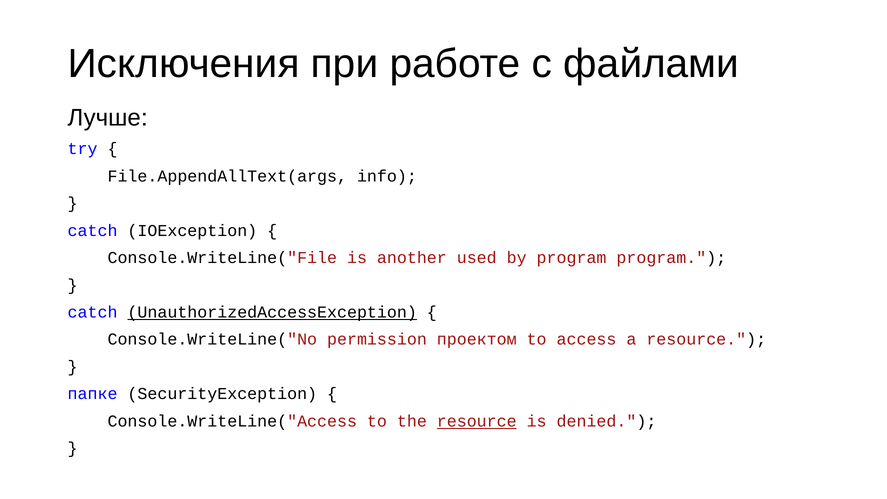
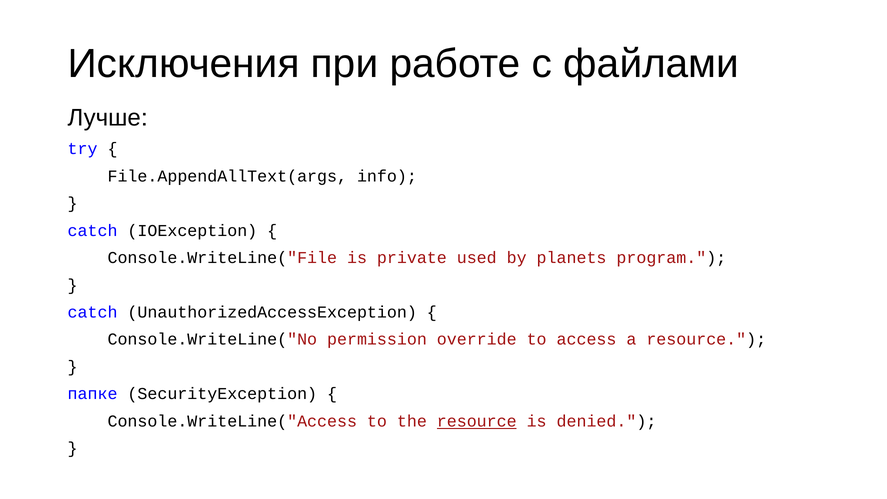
another: another -> private (412, 258)
by program: program -> planets (572, 258)
UnauthorizedAccessException underline: present -> none (272, 312)
проектом: проектом -> override (477, 339)
